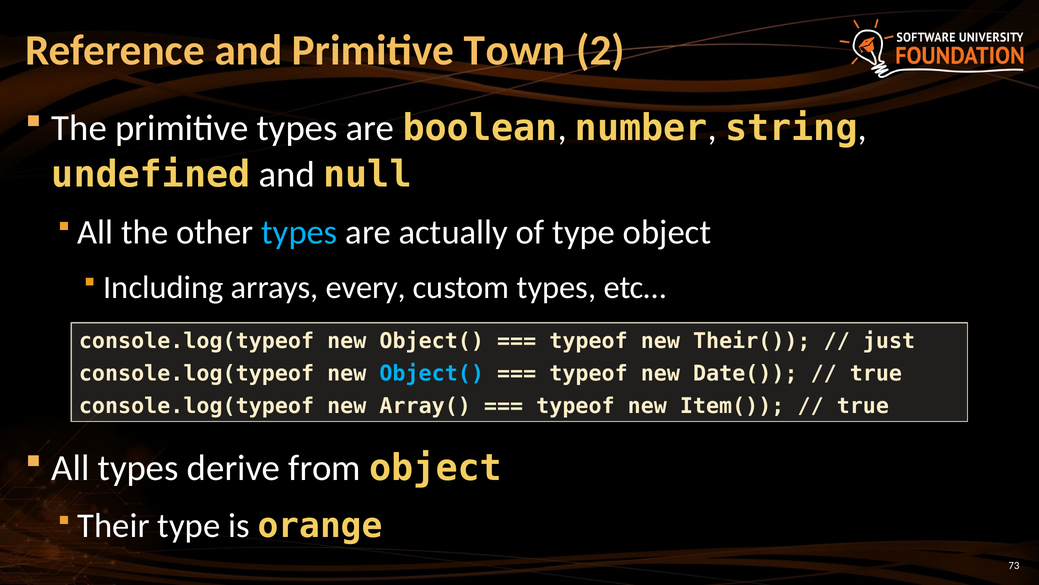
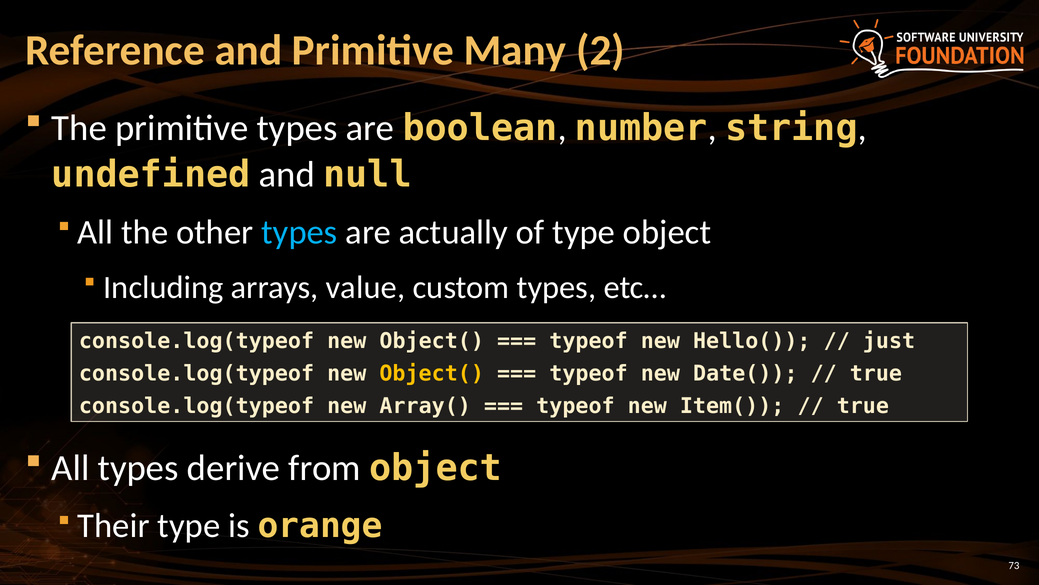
Town: Town -> Many (515, 50)
every: every -> value (366, 287)
Their(: Their( -> Hello( (752, 341)
Object( colour: light blue -> yellow (432, 373)
